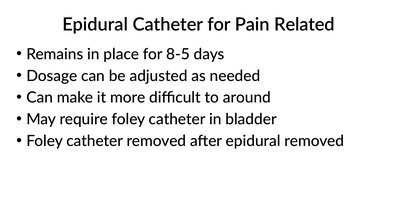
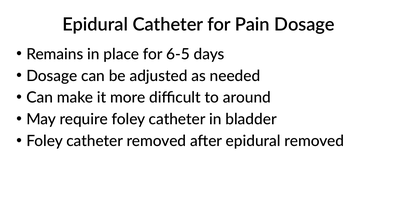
Pain Related: Related -> Dosage (304, 25)
8-5: 8-5 -> 6-5 (178, 54)
